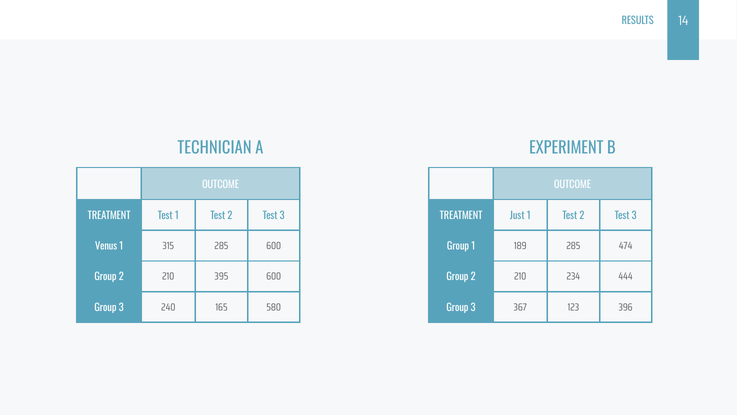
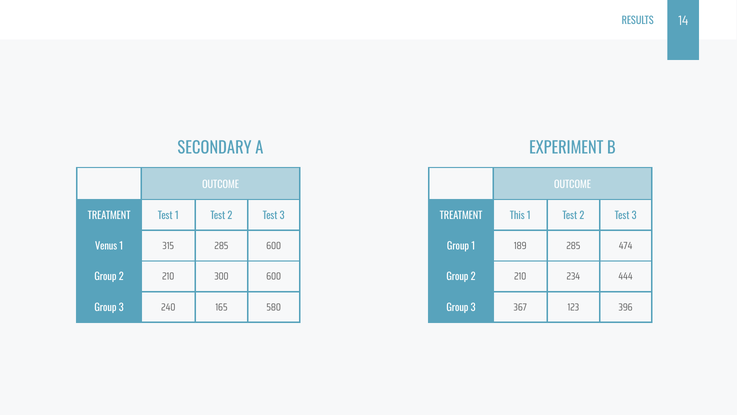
TECHNICIAN: TECHNICIAN -> SECONDARY (215, 148)
Just: Just -> This (517, 215)
395: 395 -> 300 (221, 276)
